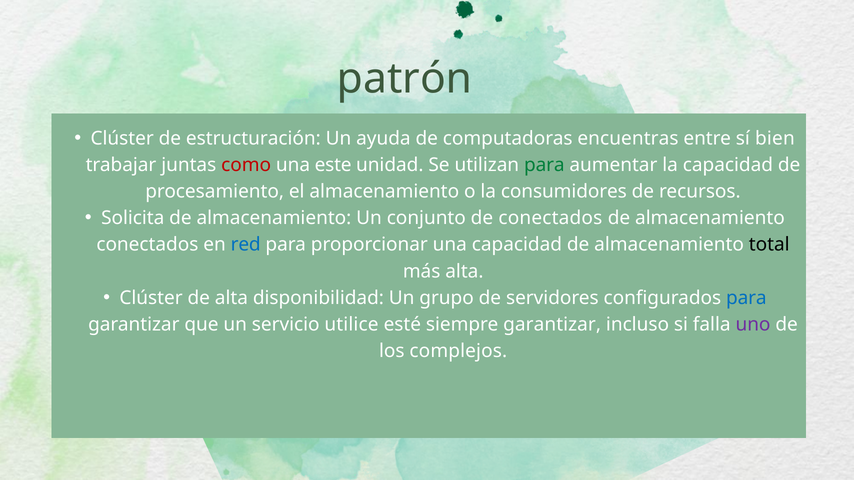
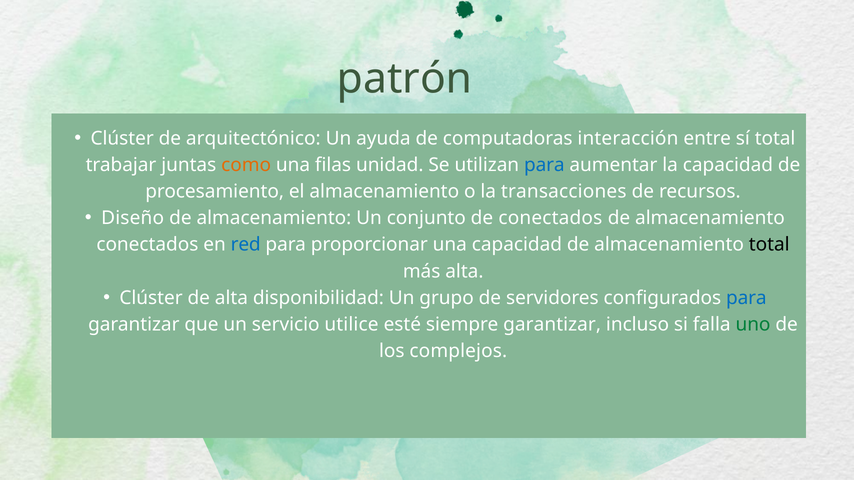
estructuración: estructuración -> arquitectónico (253, 138)
encuentras: encuentras -> interacción (628, 138)
sí bien: bien -> total (775, 138)
como colour: red -> orange (246, 165)
este: este -> filas (333, 165)
para colour: green -> blue (544, 165)
consumidores: consumidores -> transacciones (564, 192)
Solicita: Solicita -> Diseño (133, 218)
uno colour: purple -> green (753, 325)
